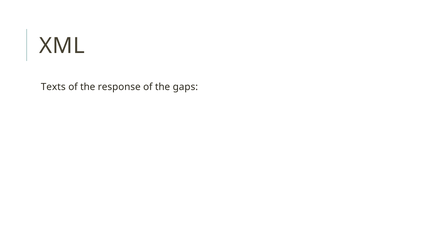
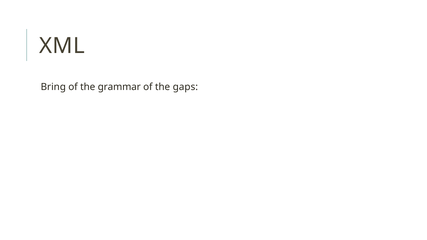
Texts: Texts -> Bring (53, 87)
response: response -> grammar (119, 87)
